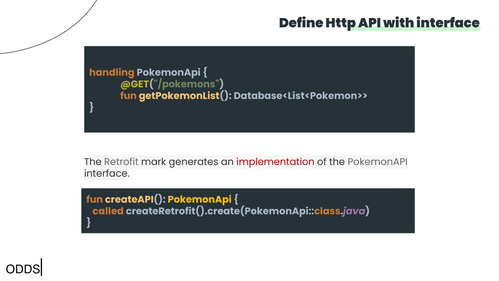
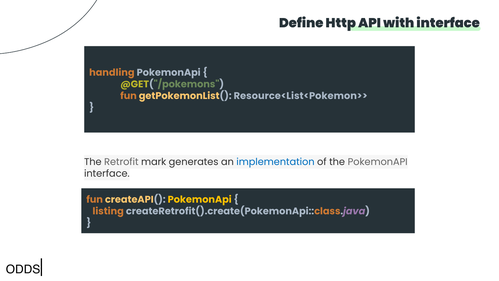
Database<List<Pokemon>>: Database<List<Pokemon>> -> Resource<List<Pokemon>> (301, 96)
implementation colour: red -> blue (275, 162)
called: called -> listing (108, 211)
